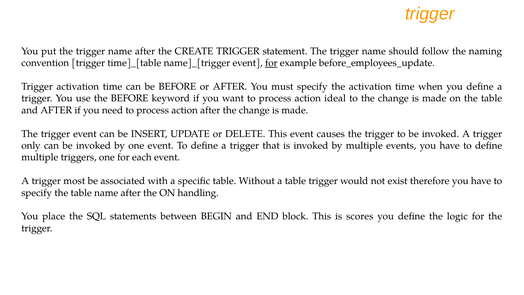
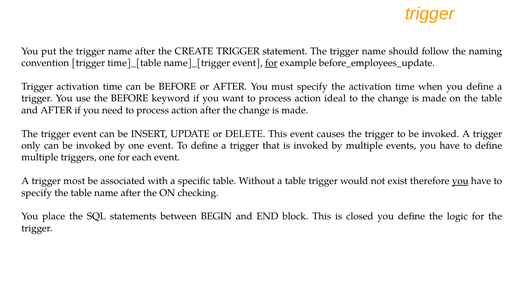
you underline: none -> present (460, 181)
handling: handling -> checking (198, 193)
scores: scores -> closed (360, 216)
